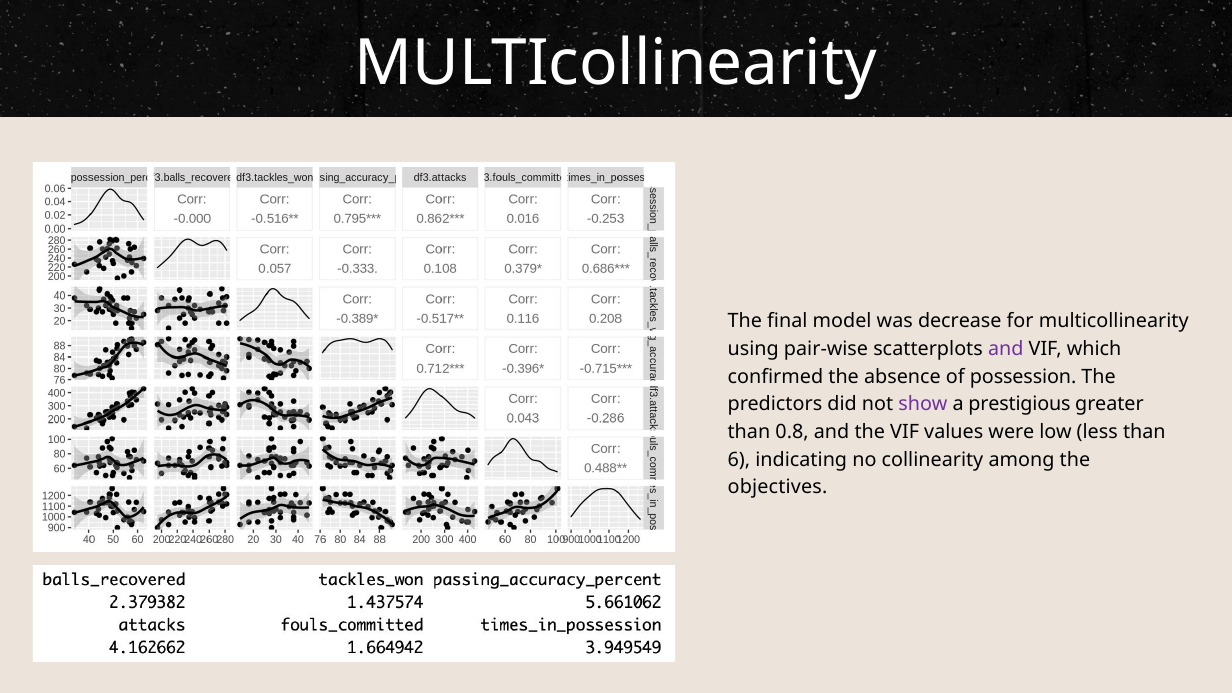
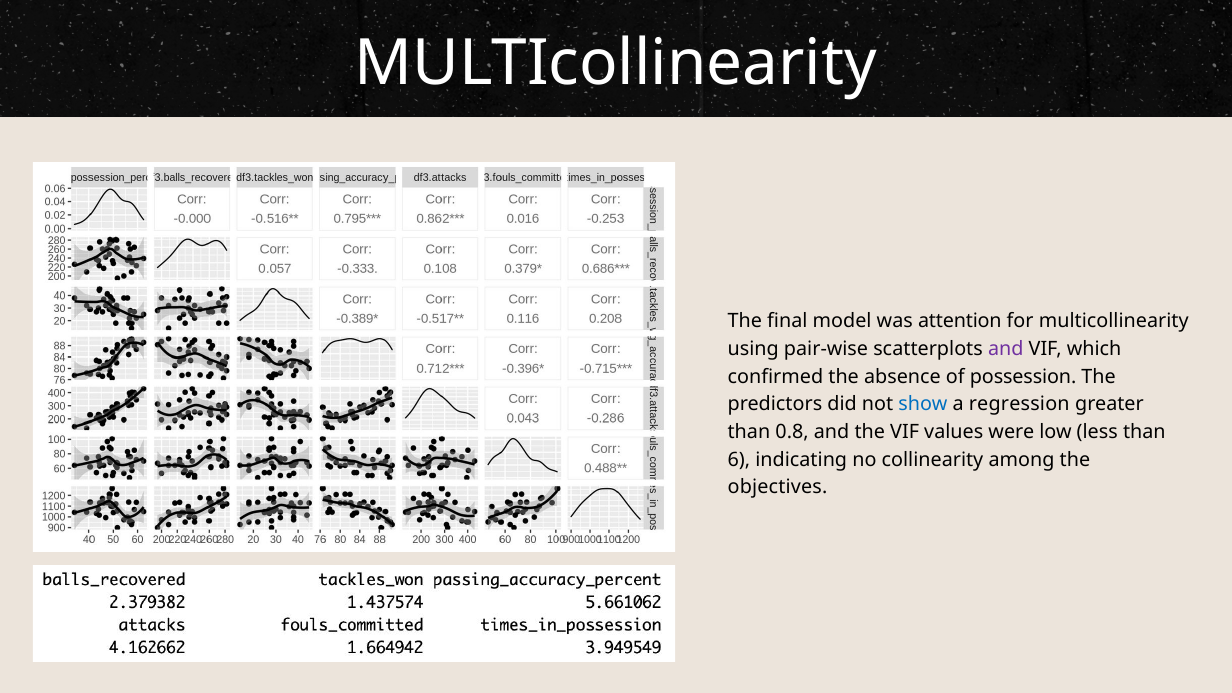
decrease: decrease -> attention (960, 321)
show colour: purple -> blue (923, 404)
prestigious: prestigious -> regression (1019, 404)
